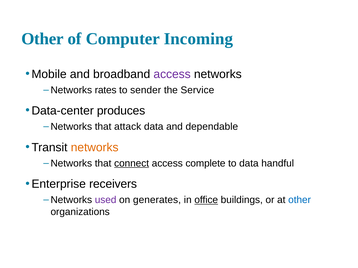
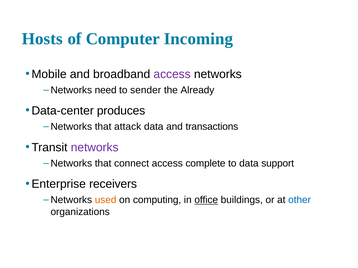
Other: Other -> Hosts (42, 39)
rates: rates -> need (106, 90)
Service: Service -> Already (197, 90)
dependable: dependable -> transactions (212, 127)
networks colour: orange -> purple (95, 148)
connect underline: present -> none (132, 164)
handful: handful -> support (278, 164)
used colour: purple -> orange (106, 200)
generates: generates -> computing (157, 200)
